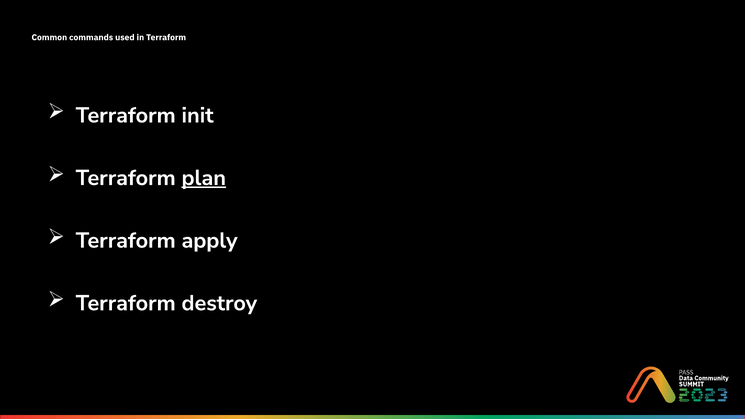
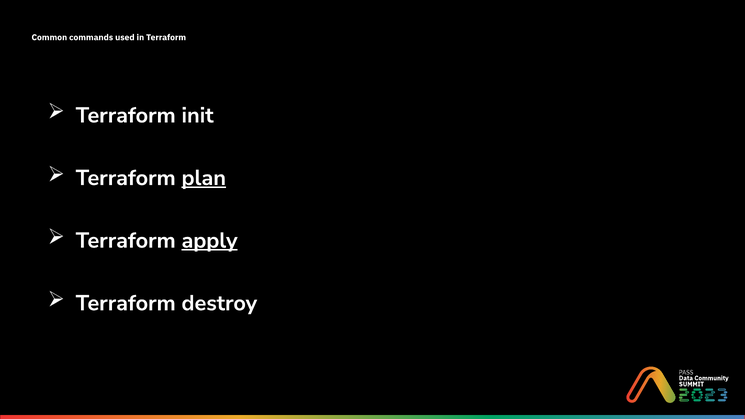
apply underline: none -> present (210, 241)
